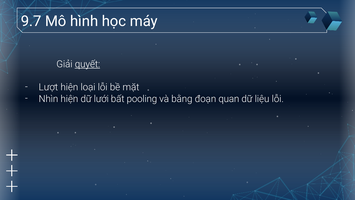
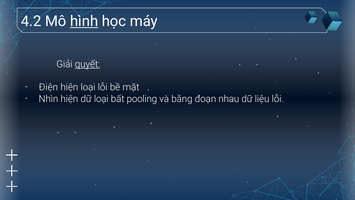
9.7: 9.7 -> 4.2 (31, 21)
hình underline: none -> present (84, 21)
Lượt: Lượt -> Điện (48, 87)
dữ lưới: lưới -> loại (101, 99)
quan: quan -> nhau (229, 99)
